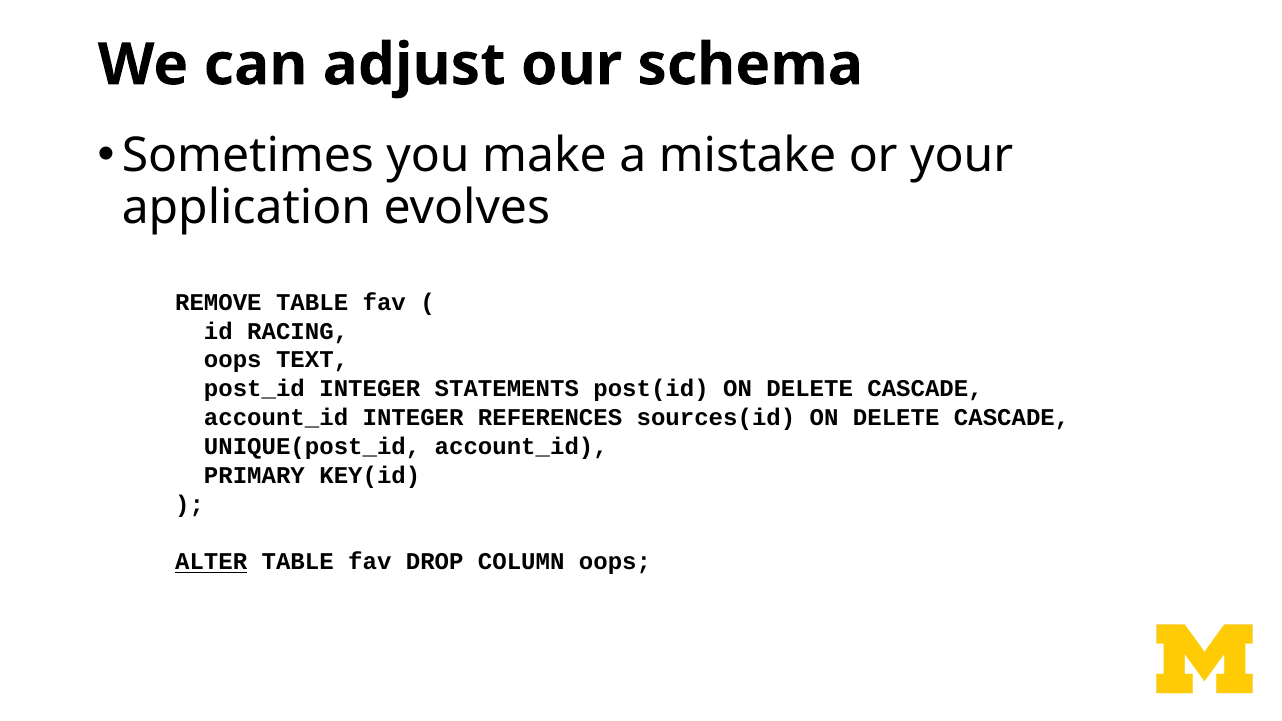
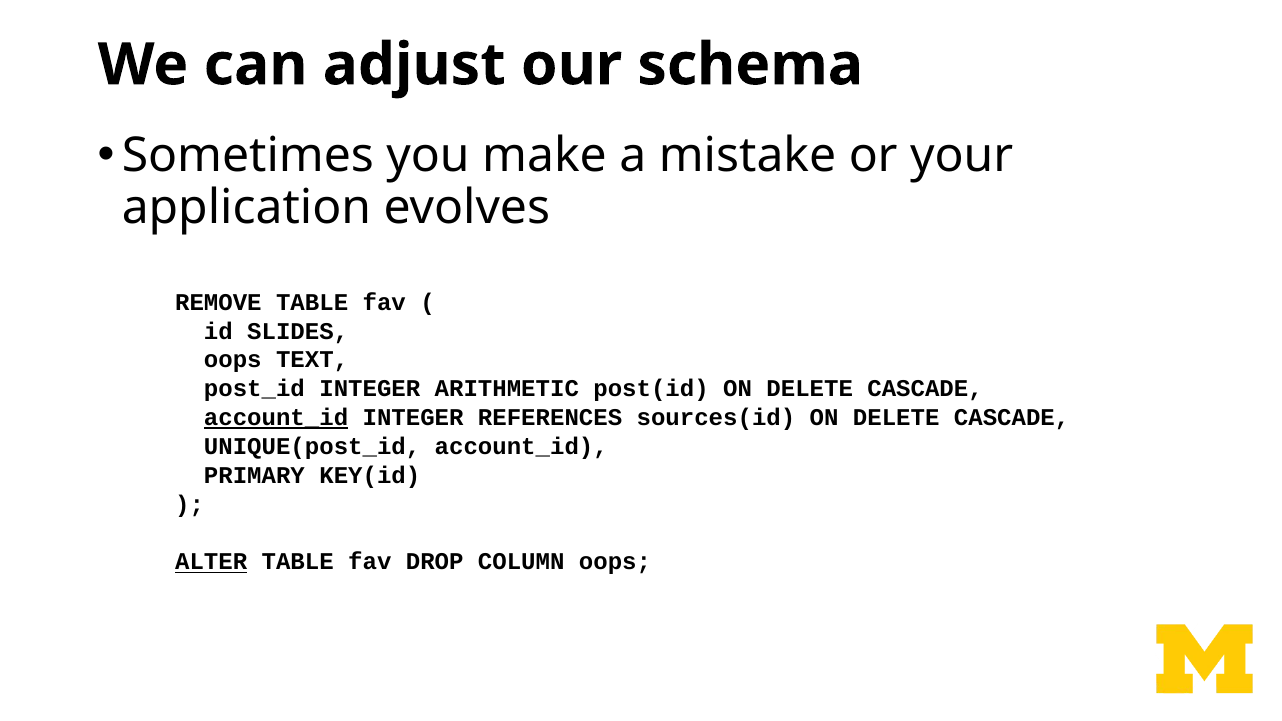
RACING: RACING -> SLIDES (298, 331)
STATEMENTS: STATEMENTS -> ARITHMETIC (507, 389)
account_id underline: none -> present (276, 418)
